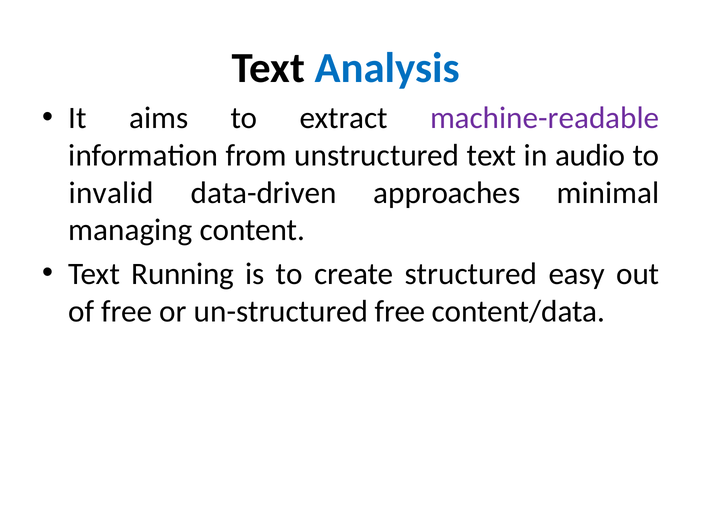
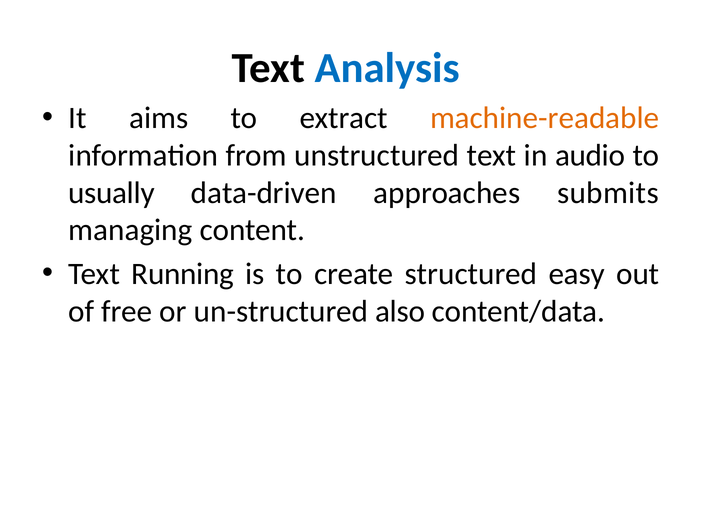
machine-readable colour: purple -> orange (545, 118)
invalid: invalid -> usually (112, 193)
minimal: minimal -> submits (608, 193)
un-structured free: free -> also (400, 312)
